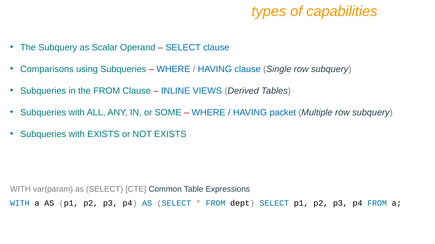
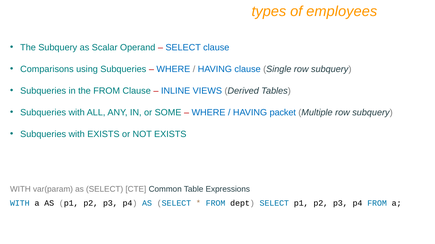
capabilities: capabilities -> employees (342, 11)
